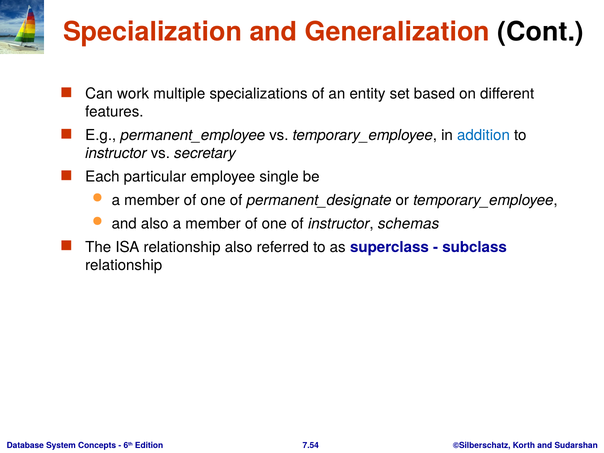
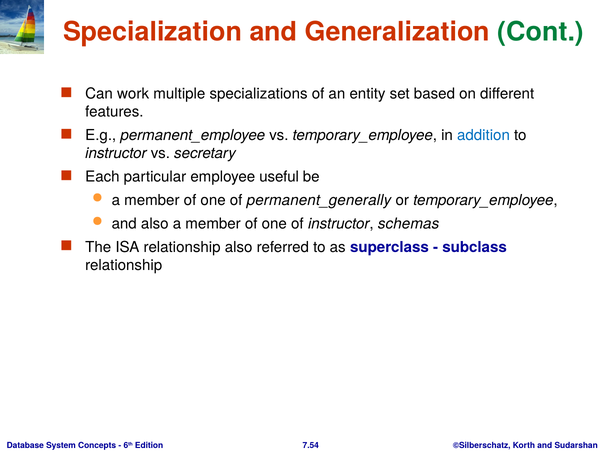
Cont colour: black -> green (541, 32)
single: single -> useful (279, 177)
permanent_designate: permanent_designate -> permanent_generally (319, 200)
